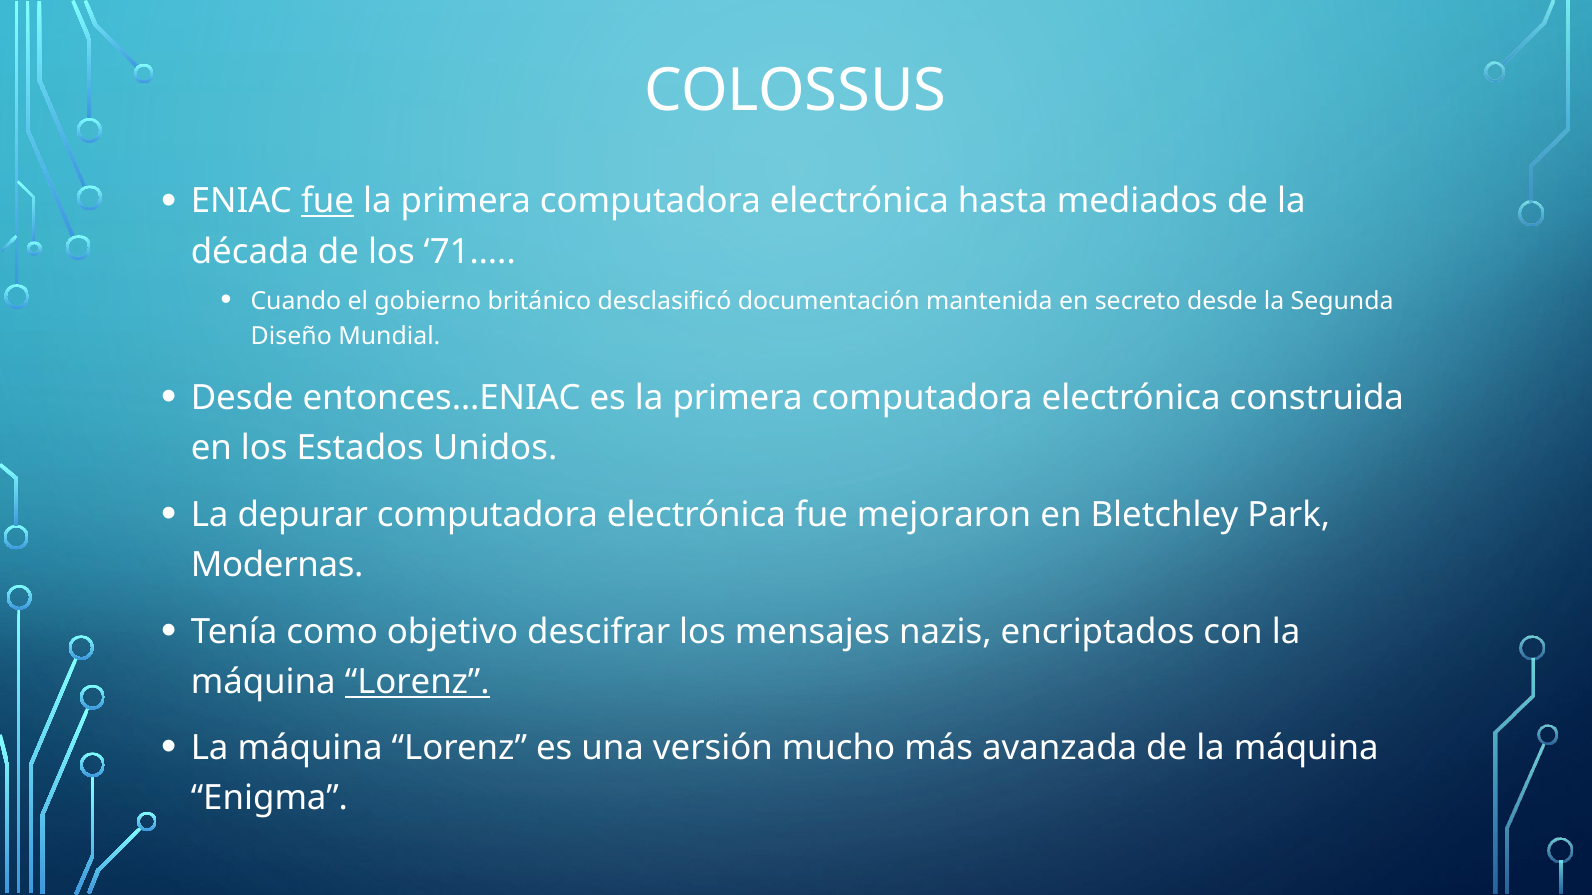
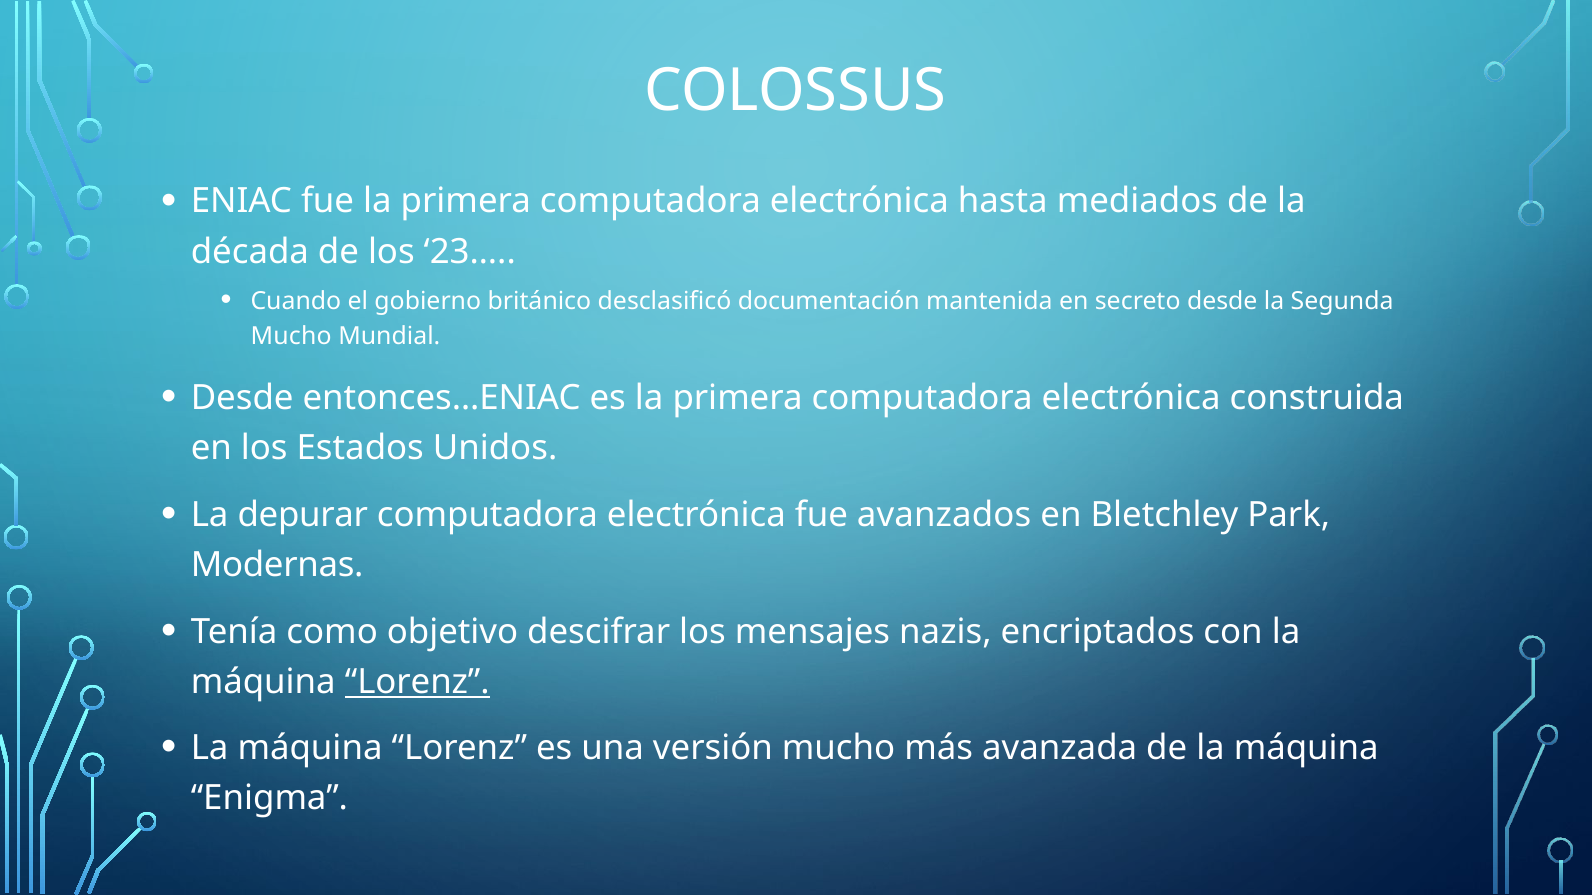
fue underline: present -> none (328, 202)
71…: 71… -> 23… (470, 252)
Diseño: Diseño -> Mucho (291, 337)
mejoraron: mejoraron -> avanzados (944, 515)
